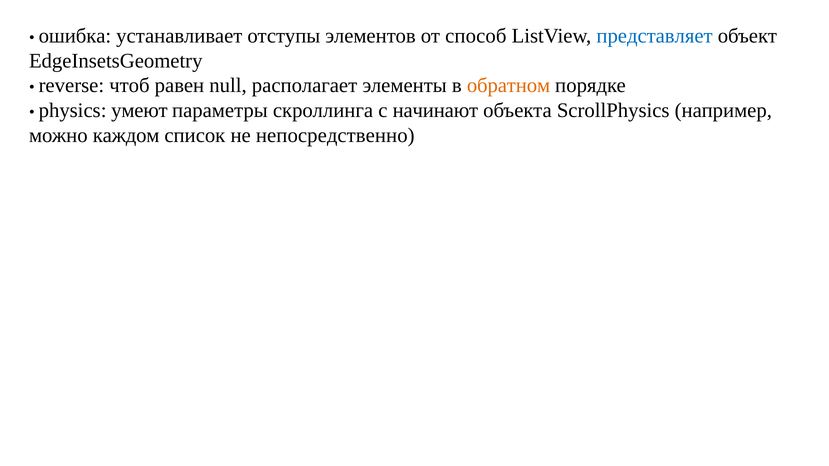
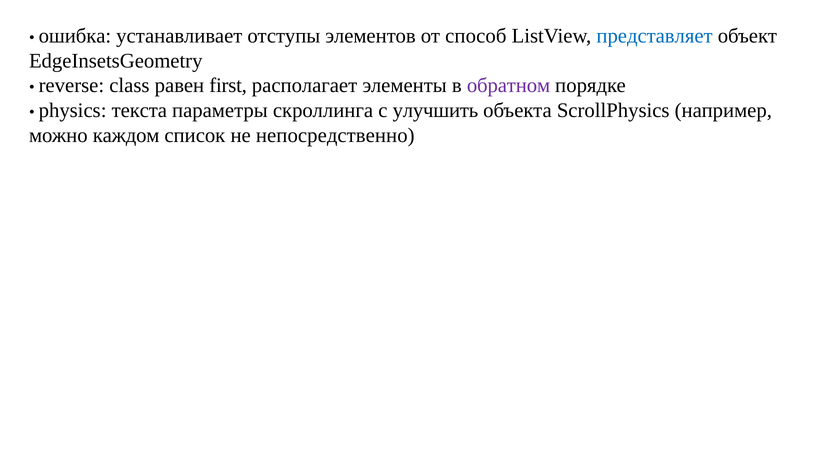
чтоб: чтоб -> class (129, 86)
null: null -> first (228, 86)
обратном colour: orange -> purple (508, 86)
умеют: умеют -> текста (139, 111)
начинают: начинают -> улучшить (435, 111)
